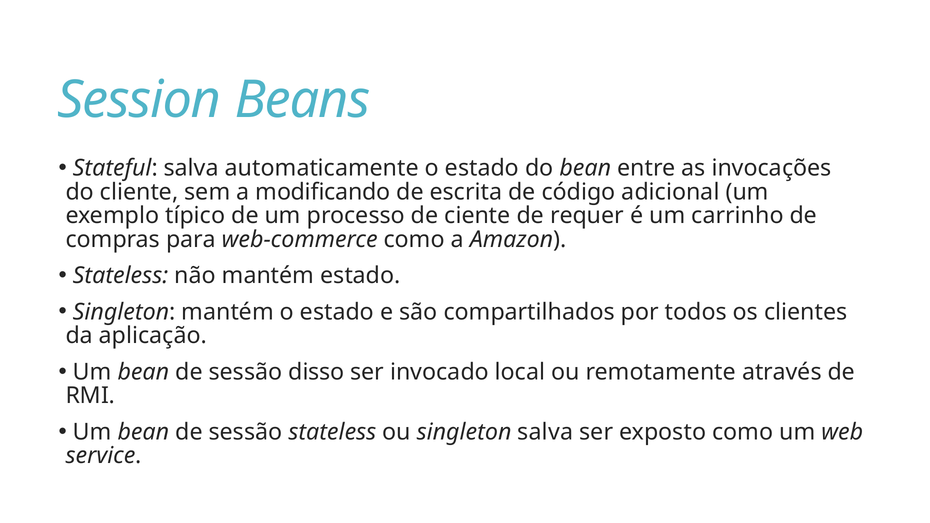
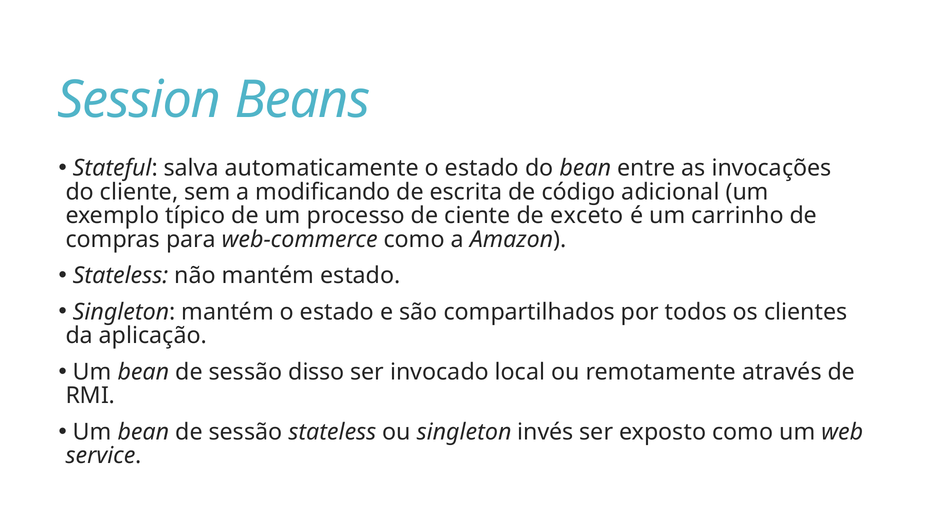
requer: requer -> exceto (587, 216)
singleton salva: salva -> invés (545, 432)
